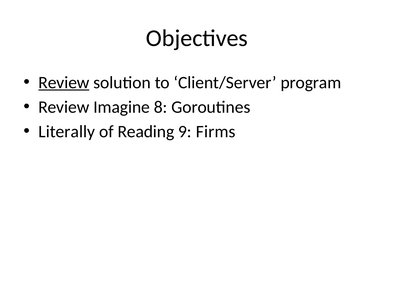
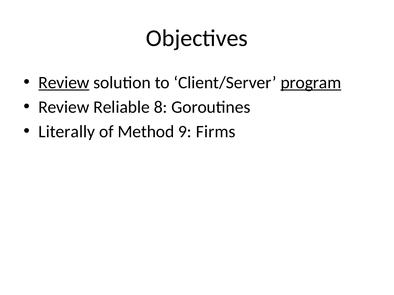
program underline: none -> present (311, 83)
Imagine: Imagine -> Reliable (122, 107)
Reading: Reading -> Method (146, 132)
